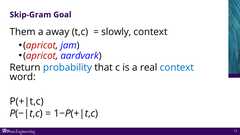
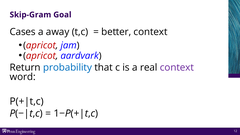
Them: Them -> Cases (23, 32)
slowly: slowly -> better (116, 32)
context colour: blue -> purple (177, 67)
